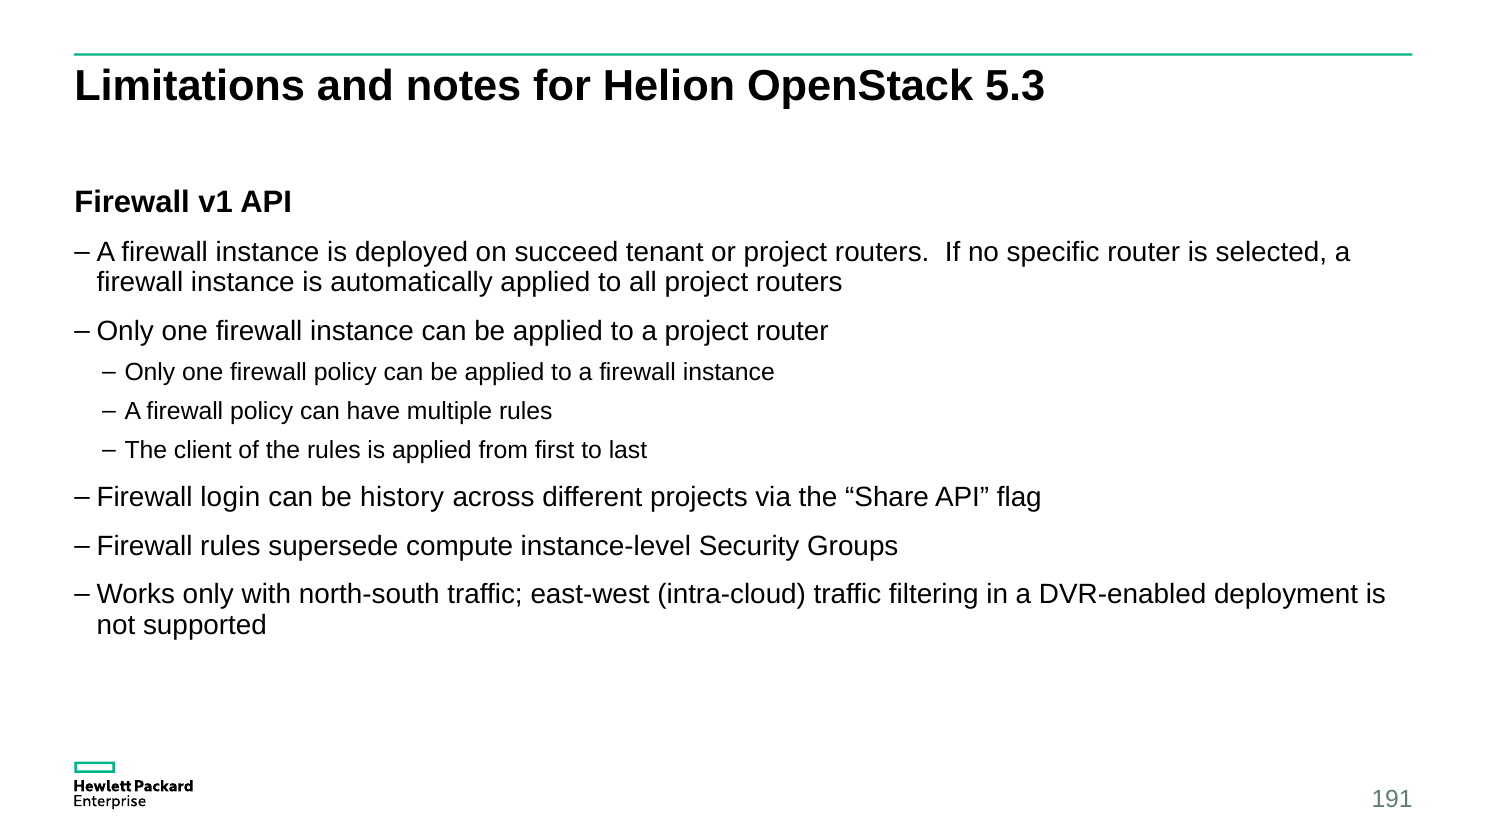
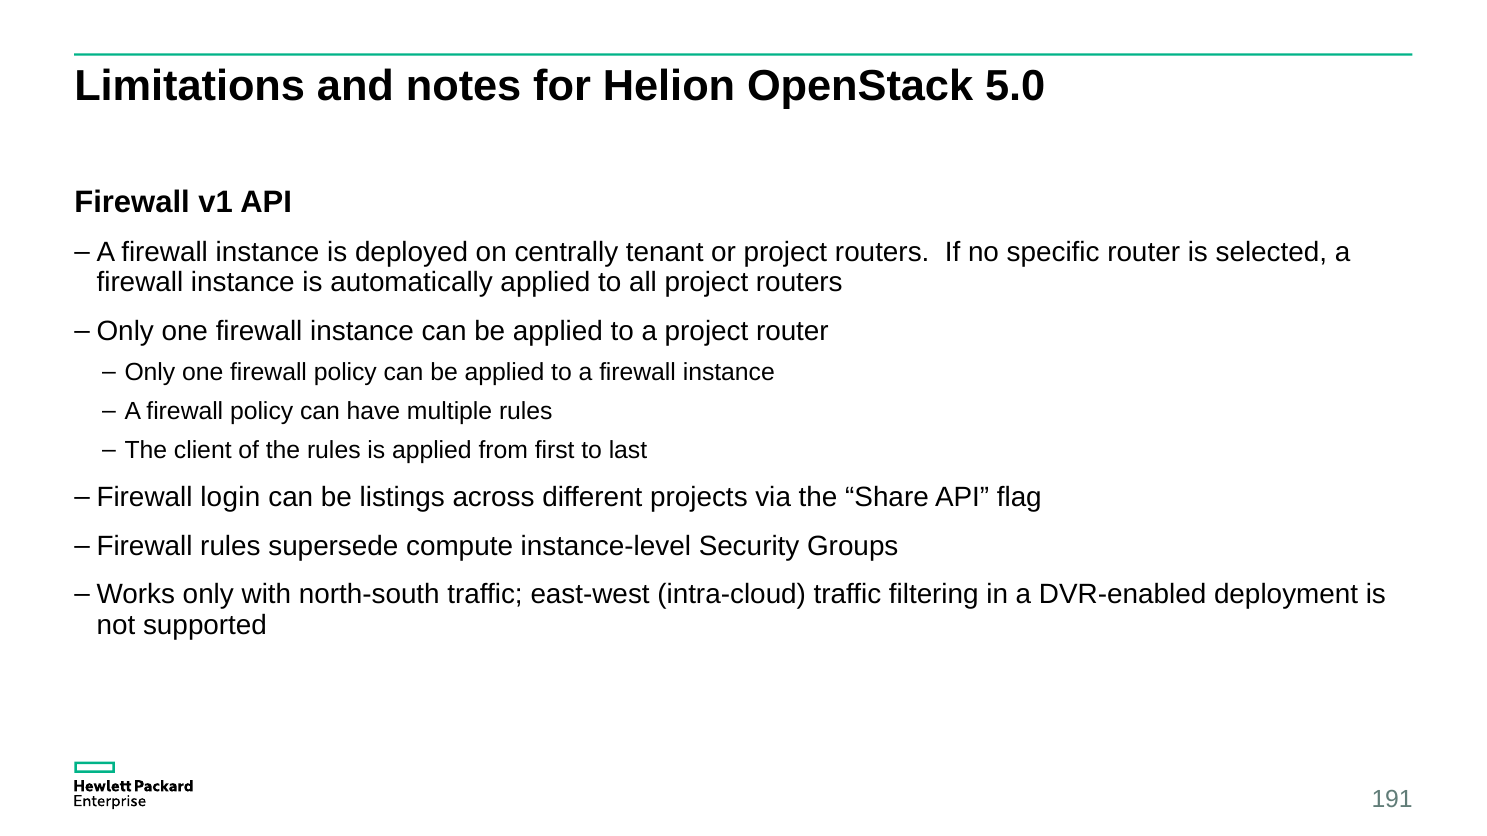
5.3: 5.3 -> 5.0 (1015, 86)
succeed: succeed -> centrally (566, 253)
history: history -> listings (402, 498)
